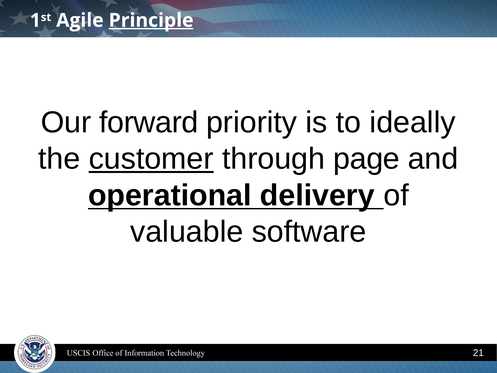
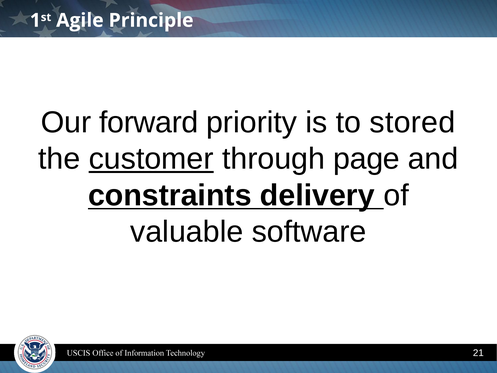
Principle underline: present -> none (151, 20)
ideally: ideally -> stored (412, 122)
operational: operational -> constraints (170, 195)
